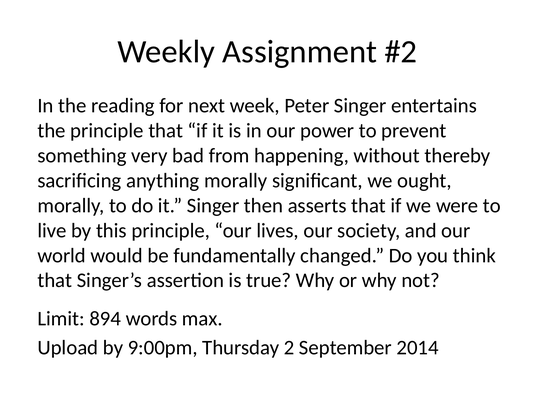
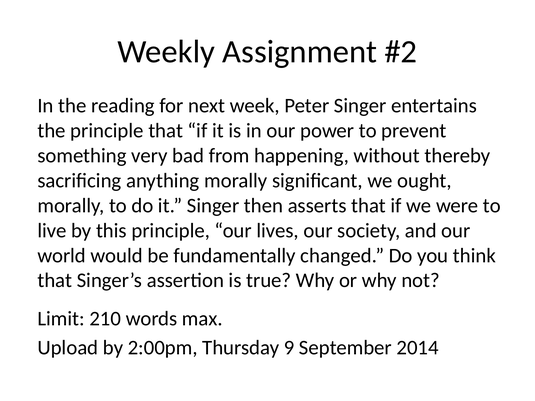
894: 894 -> 210 (105, 319)
9:00pm: 9:00pm -> 2:00pm (163, 348)
2: 2 -> 9 (289, 348)
